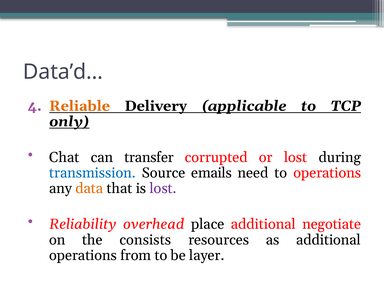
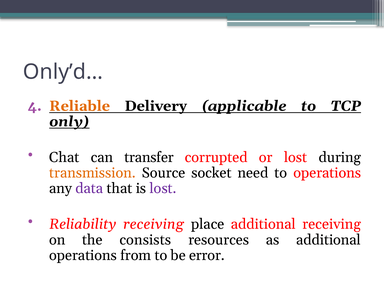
Data’d…: Data’d… -> Only’d… (63, 72)
transmission colour: blue -> orange (92, 173)
emails: emails -> socket (212, 173)
data colour: orange -> purple (89, 188)
Reliability overhead: overhead -> receiving (154, 224)
additional negotiate: negotiate -> receiving (332, 224)
layer: layer -> error (207, 255)
